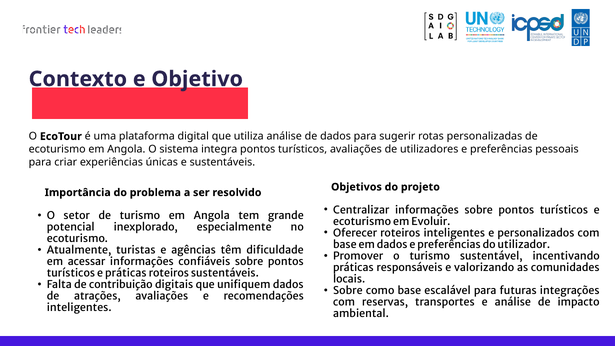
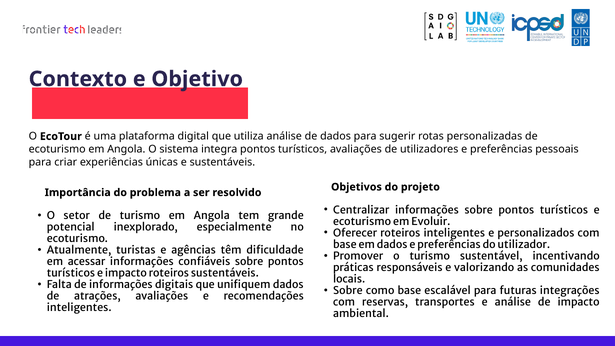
e práticas: práticas -> impacto (126, 273)
de contribuição: contribuição -> informações (121, 285)
